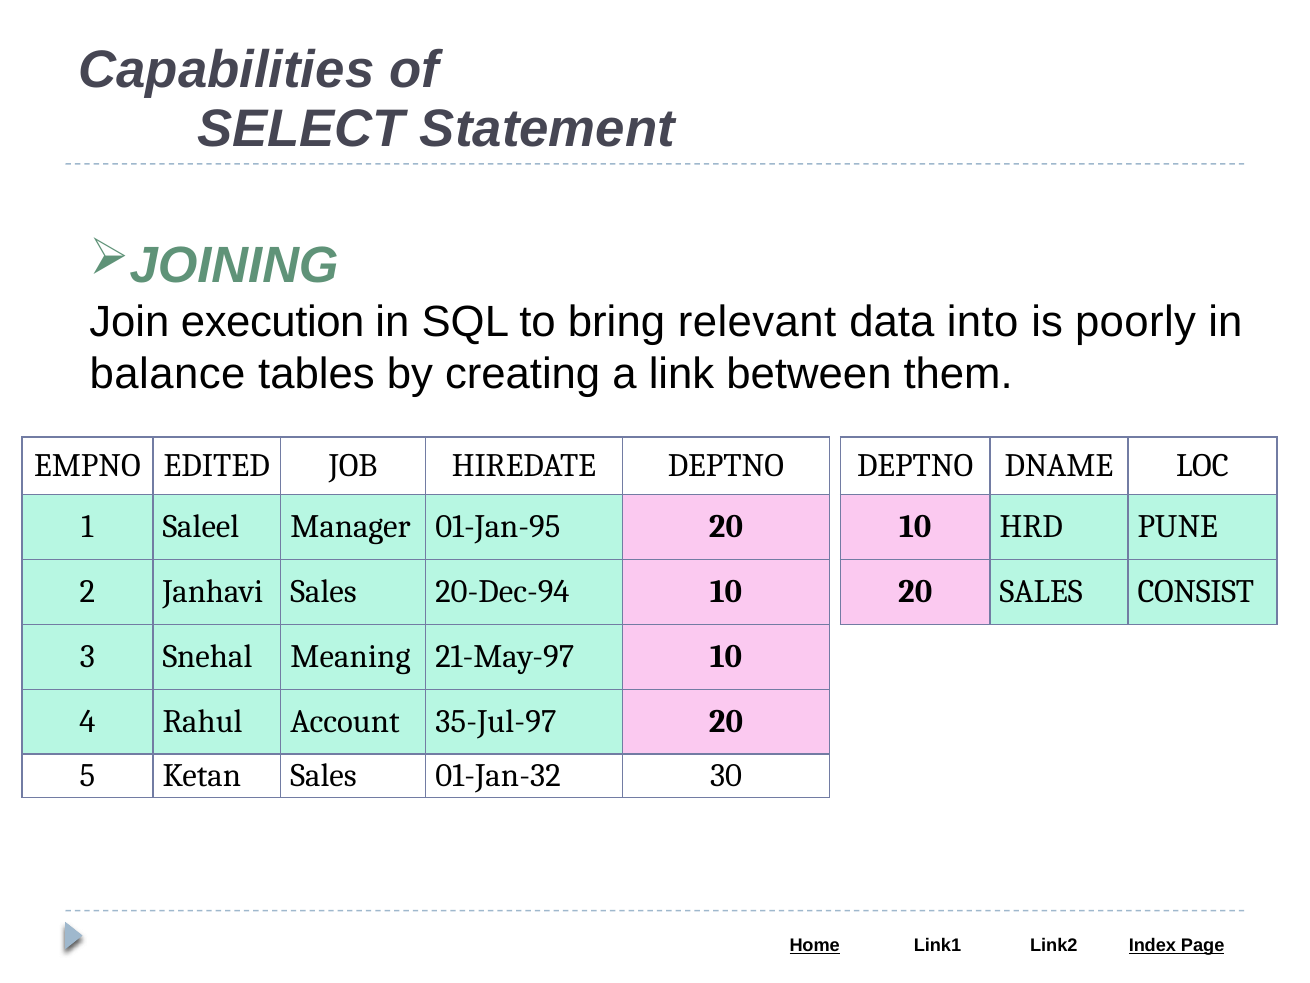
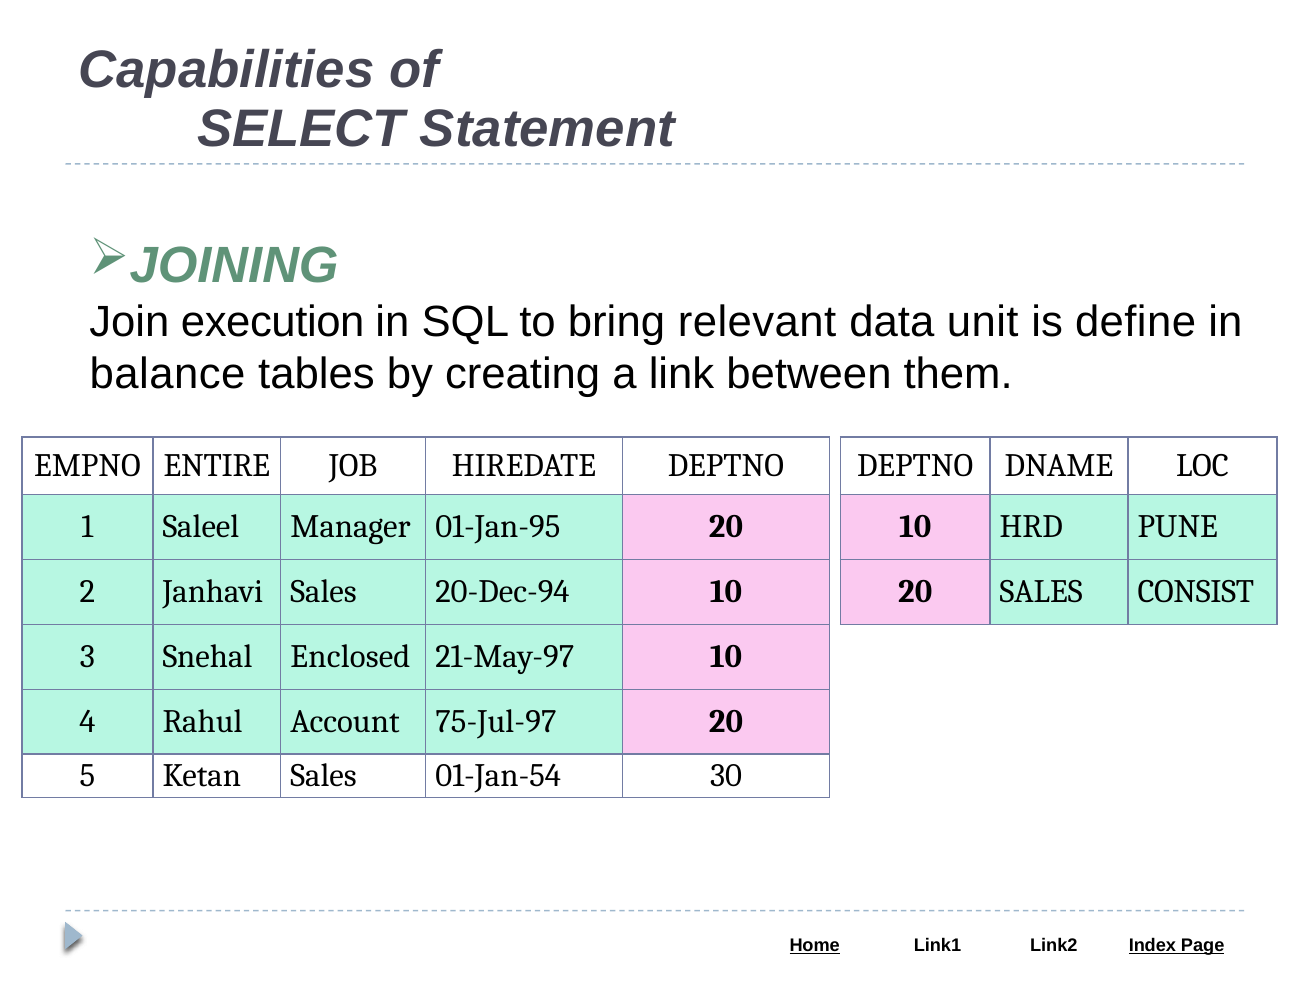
into: into -> unit (983, 322)
poorly: poorly -> define (1136, 322)
EDITED: EDITED -> ENTIRE (217, 465)
Meaning: Meaning -> Enclosed (350, 656)
35-Jul-97: 35-Jul-97 -> 75-Jul-97 (496, 721)
01-Jan-32: 01-Jan-32 -> 01-Jan-54 (498, 775)
